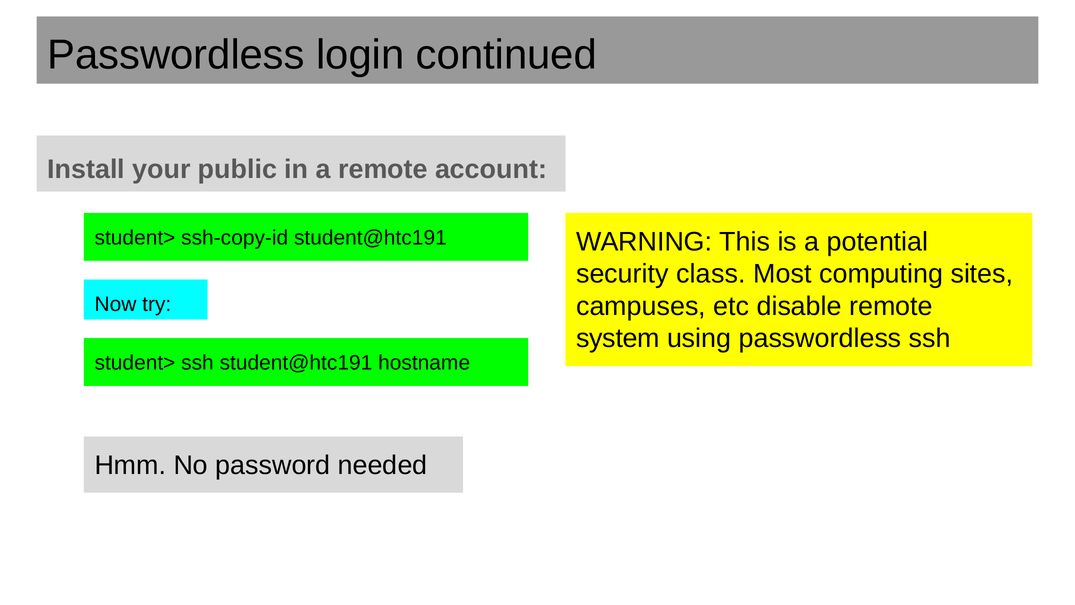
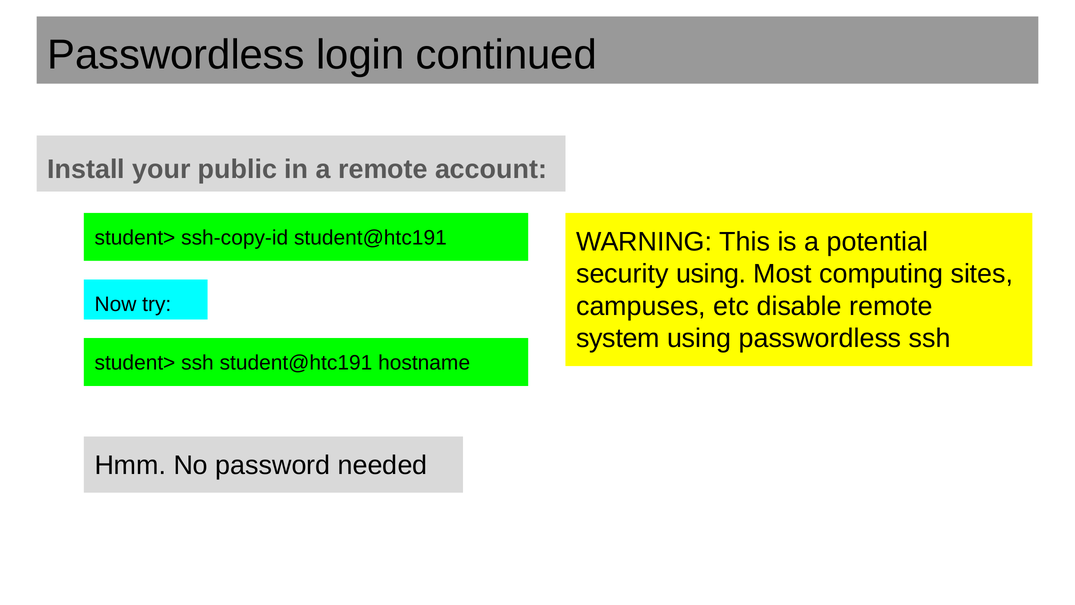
security class: class -> using (711, 274)
